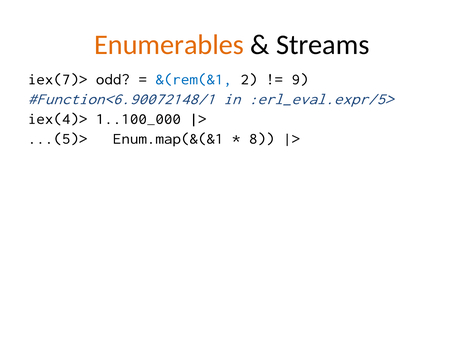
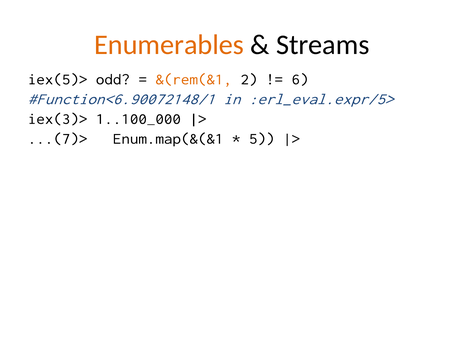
iex(7)>: iex(7)> -> iex(5)> (58, 79)
&(rem(&1 colour: blue -> orange (194, 79)
9: 9 -> 6 (300, 79)
iex(4)>: iex(4)> -> iex(3)> (58, 119)
...(5)>: ...(5)> -> ...(7)> (58, 139)
8: 8 -> 5 (262, 139)
